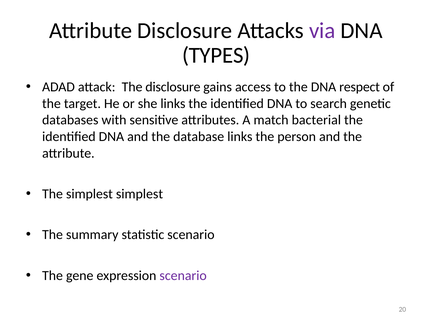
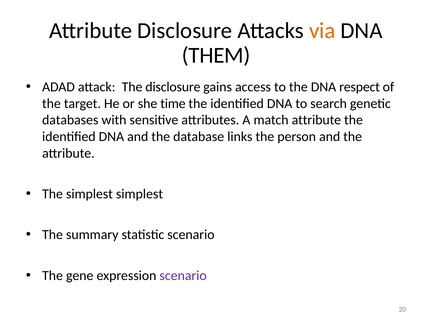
via colour: purple -> orange (322, 31)
TYPES: TYPES -> THEM (216, 55)
she links: links -> time (173, 104)
match bacterial: bacterial -> attribute (316, 120)
